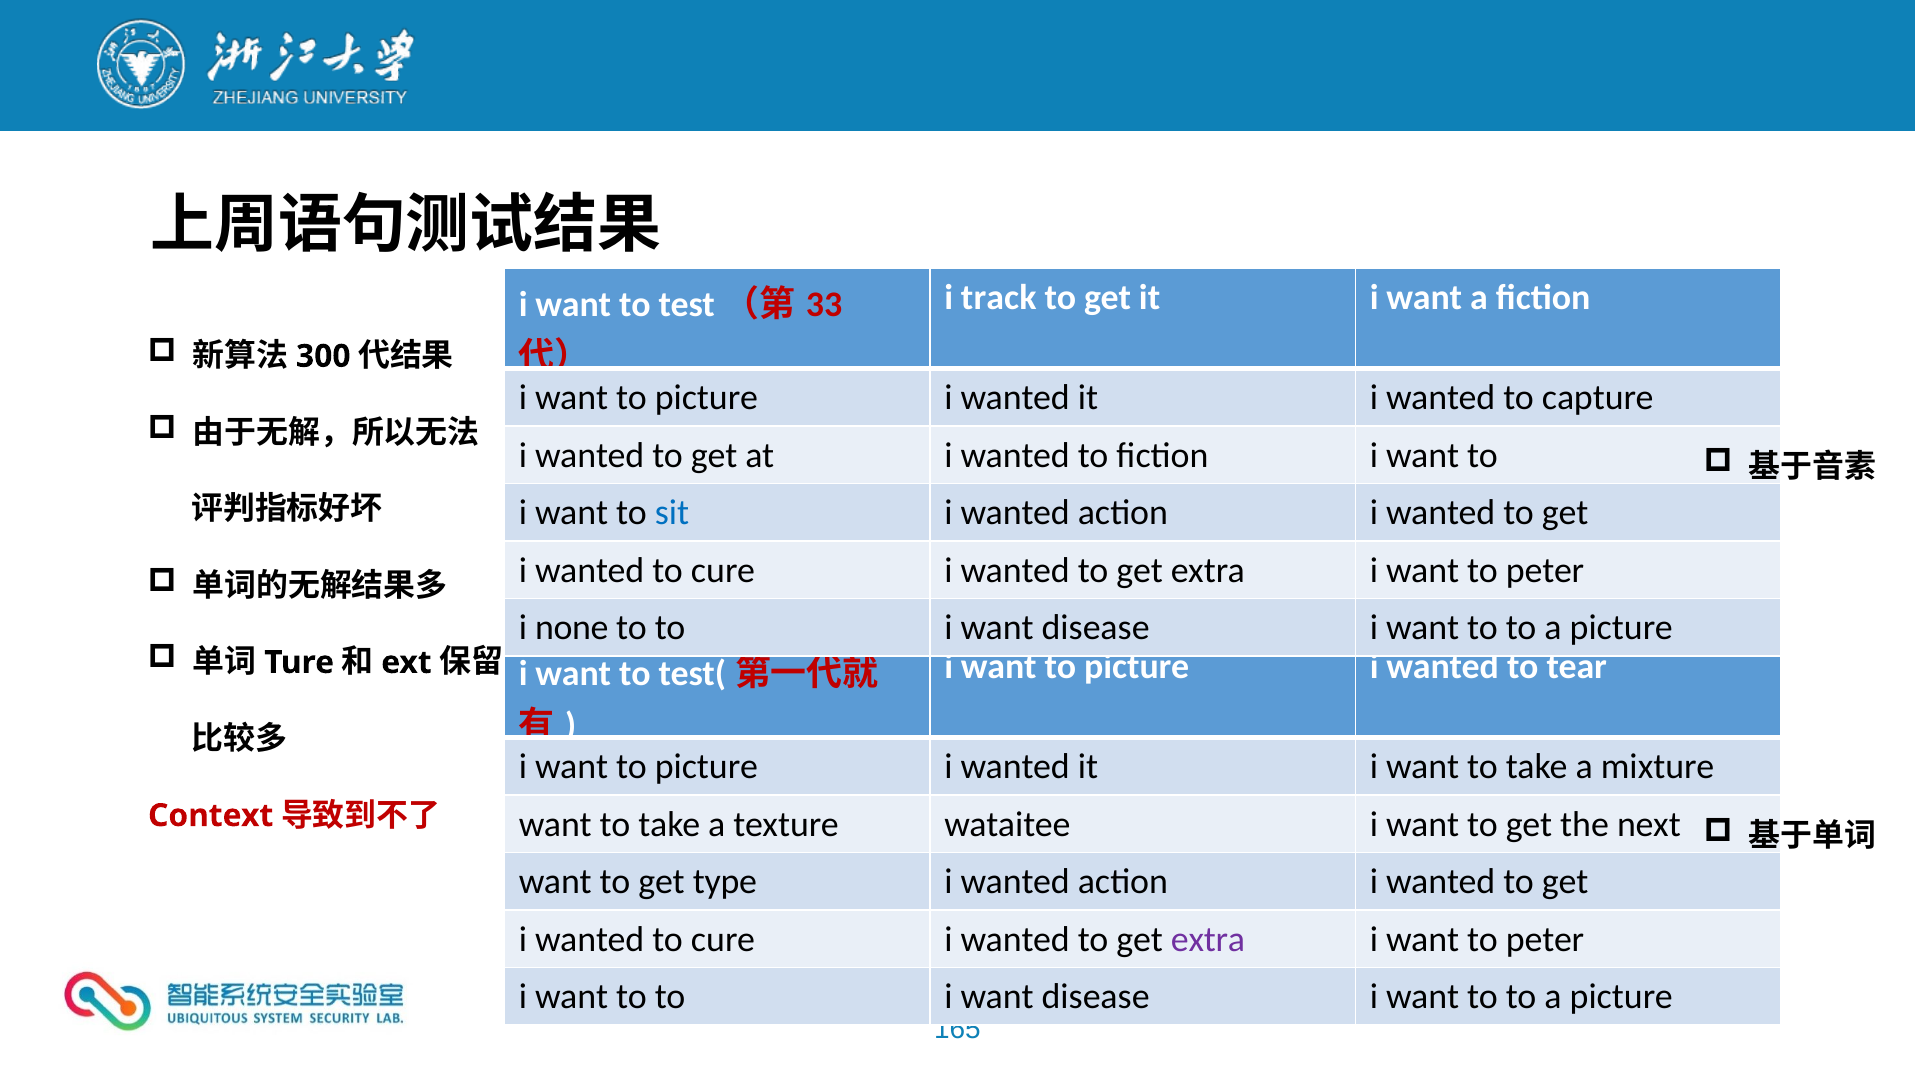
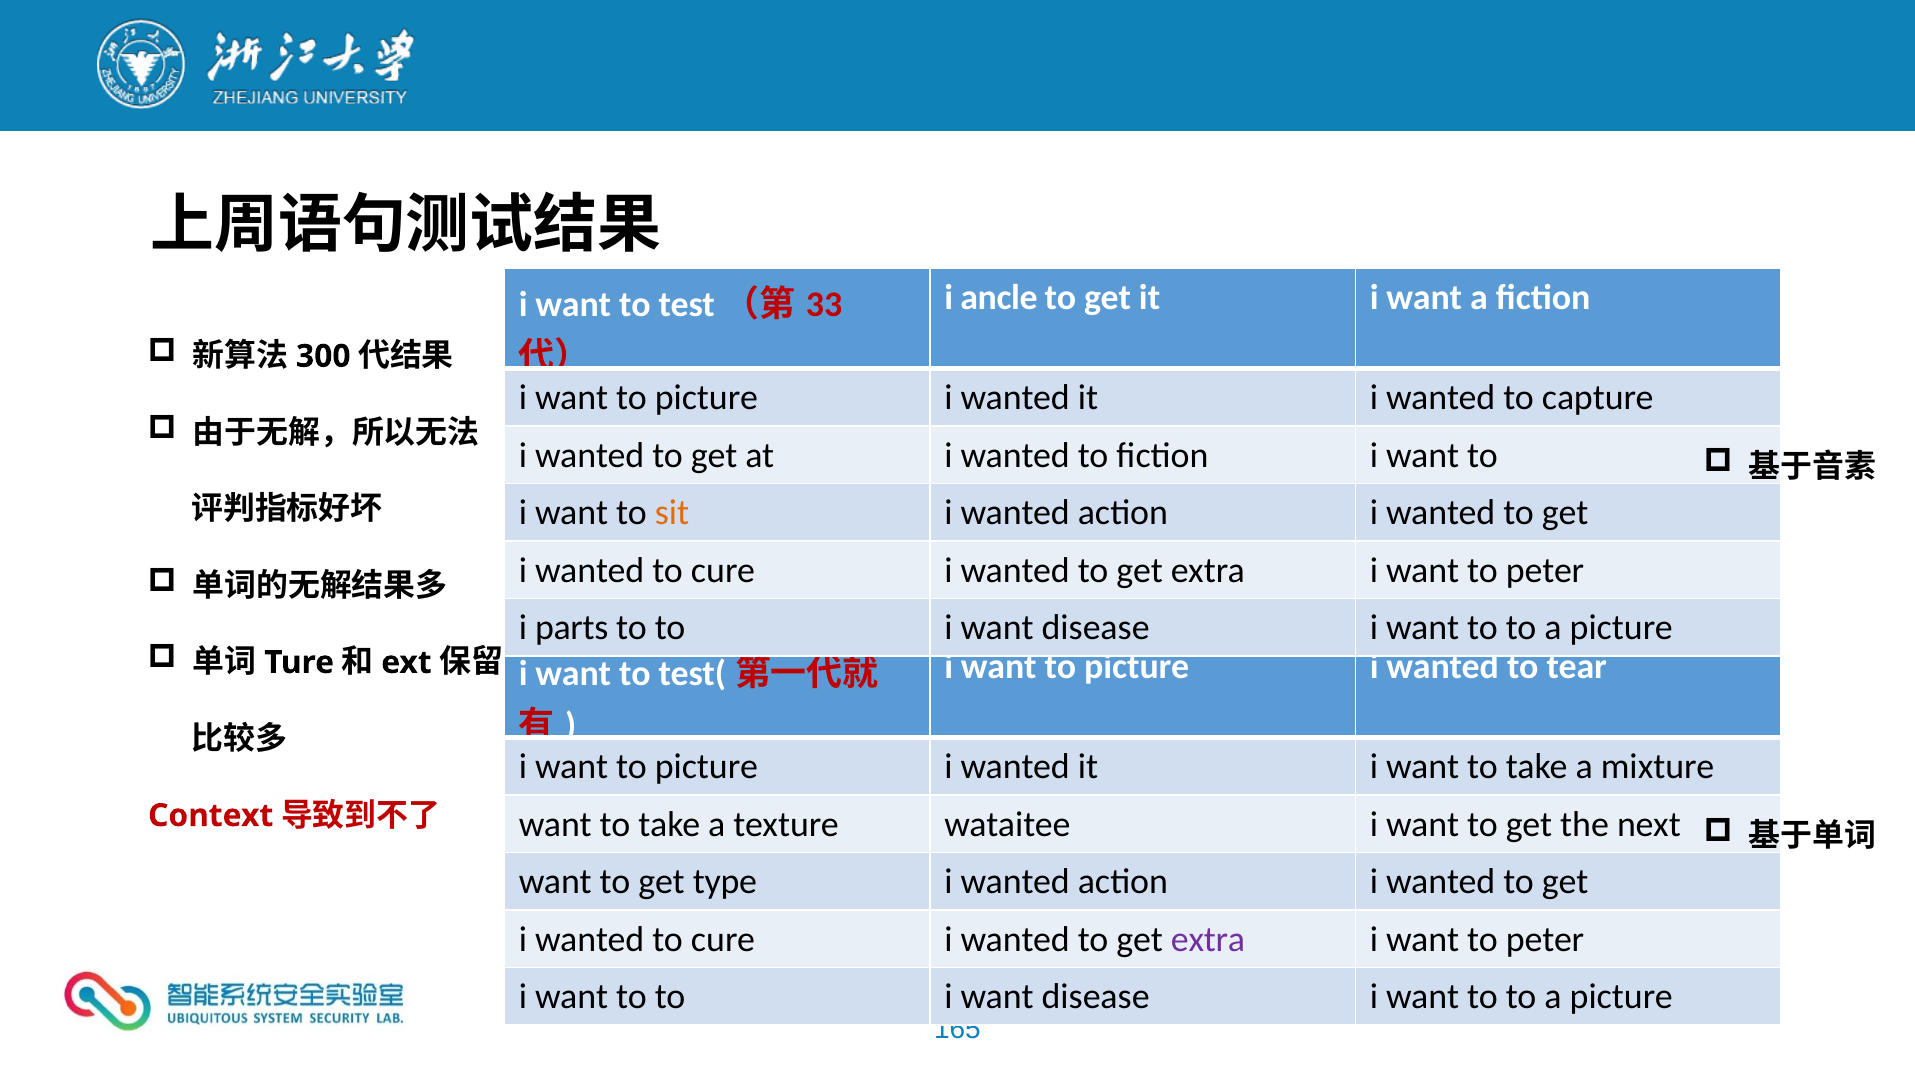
track: track -> ancle (999, 297)
sit colour: blue -> orange (672, 513)
none: none -> parts (572, 628)
